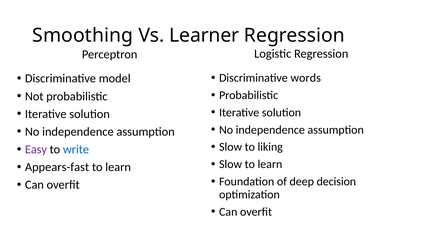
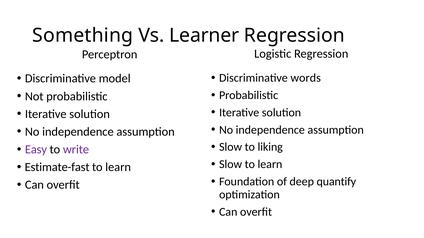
Smoothing: Smoothing -> Something (83, 36)
write colour: blue -> purple (76, 150)
Appears-fast: Appears-fast -> Estimate-fast (57, 167)
decision: decision -> quantify (336, 182)
